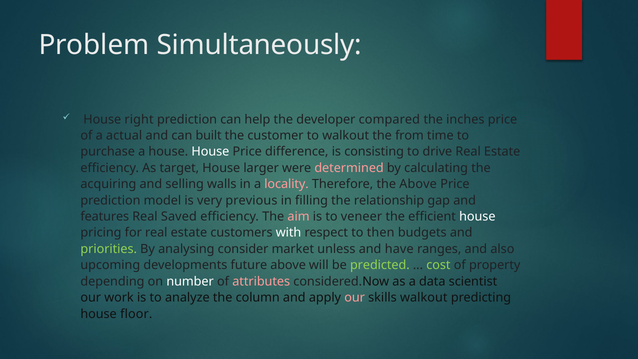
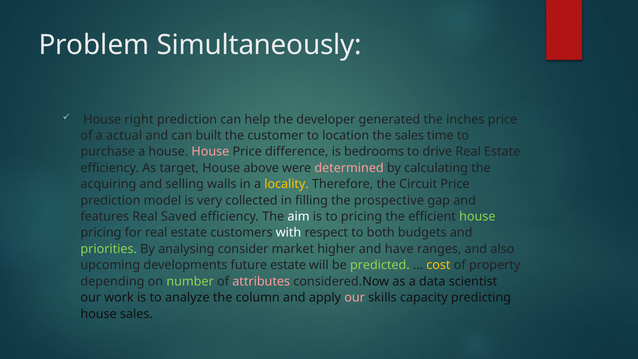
compared: compared -> generated (389, 119)
to walkout: walkout -> location (346, 136)
the from: from -> sales (409, 136)
House colour: white -> pink (210, 152)
consisting: consisting -> bedrooms (374, 152)
larger: larger -> above (261, 168)
locality colour: pink -> yellow (287, 184)
the Above: Above -> Circuit (418, 184)
previous: previous -> collected (252, 200)
relationship: relationship -> prospective (389, 200)
aim colour: pink -> white (299, 217)
to veneer: veneer -> pricing (362, 217)
house colour: white -> light green (477, 217)
then: then -> both (381, 233)
unless: unless -> higher (336, 249)
future above: above -> estate (288, 265)
cost colour: light green -> yellow (438, 265)
number colour: white -> light green (190, 281)
skills walkout: walkout -> capacity (424, 298)
house floor: floor -> sales (136, 314)
